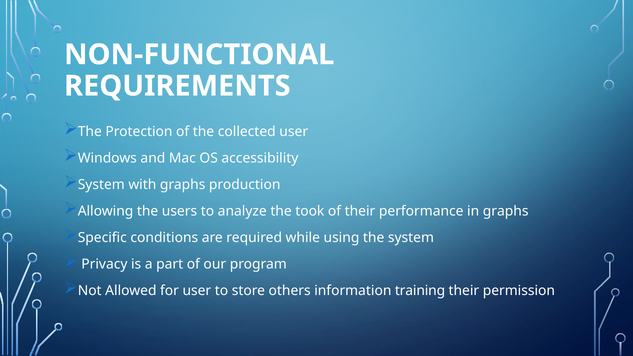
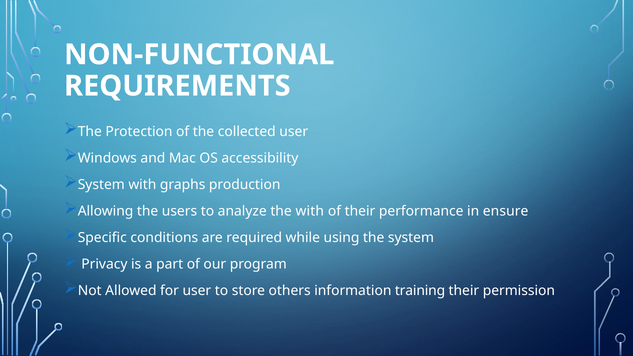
the took: took -> with (310, 211)
in graphs: graphs -> ensure (506, 211)
